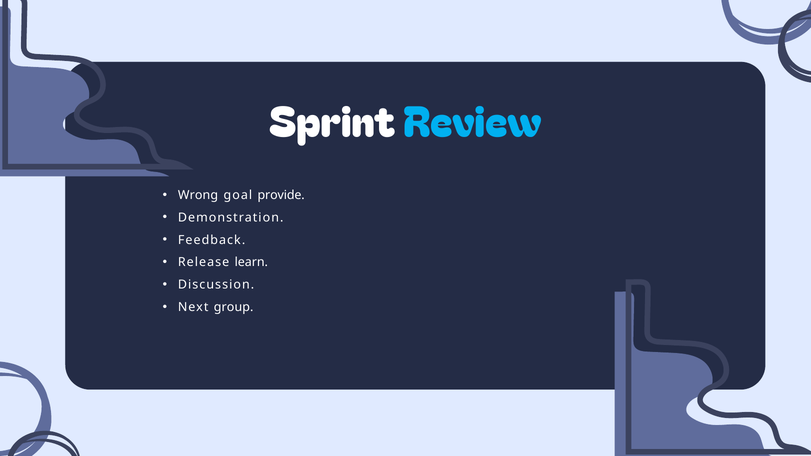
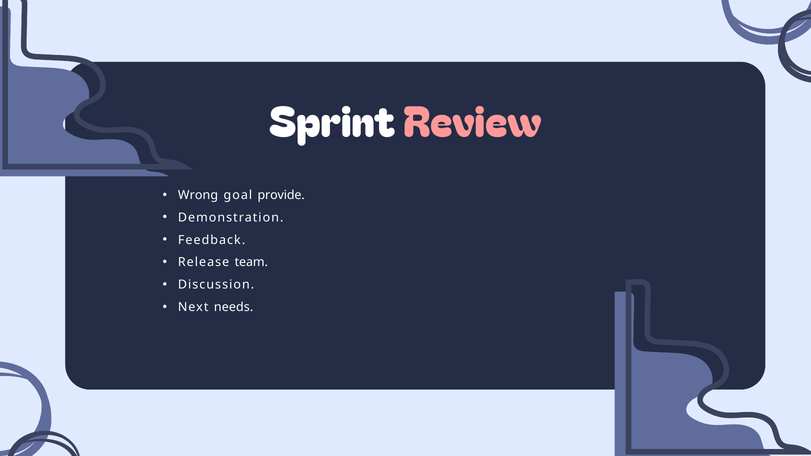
Review colour: light blue -> pink (473, 123)
learn: learn -> team (251, 262)
group: group -> needs (234, 307)
